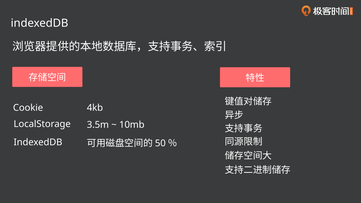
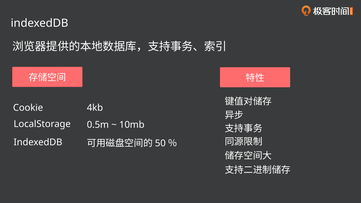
3.5m: 3.5m -> 0.5m (98, 125)
